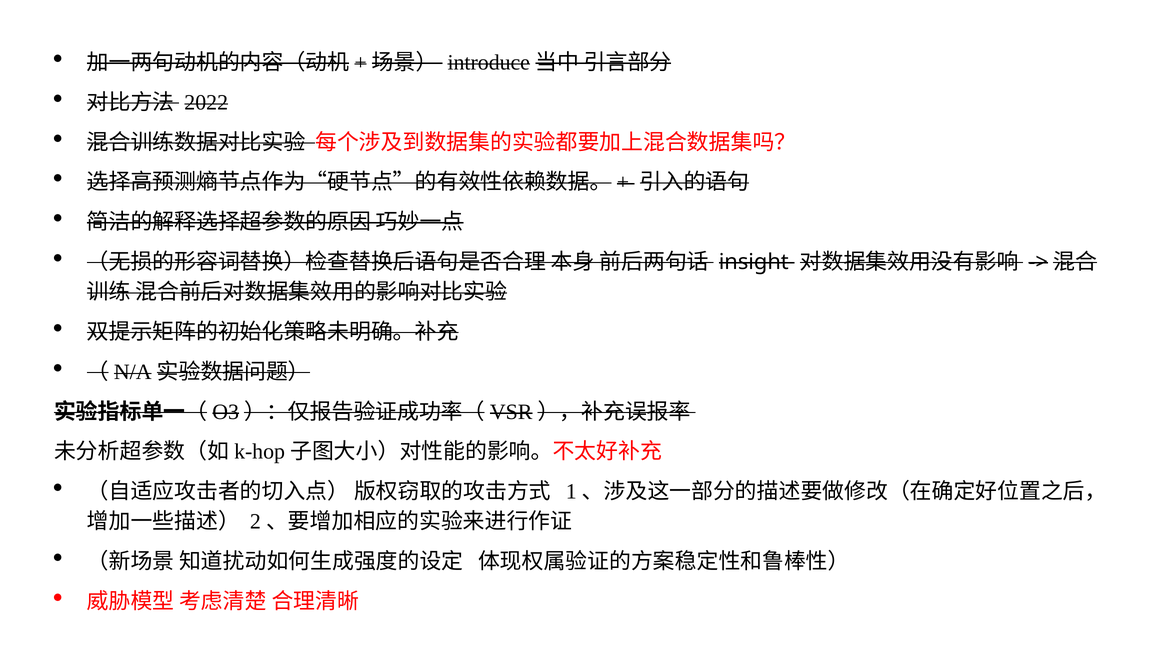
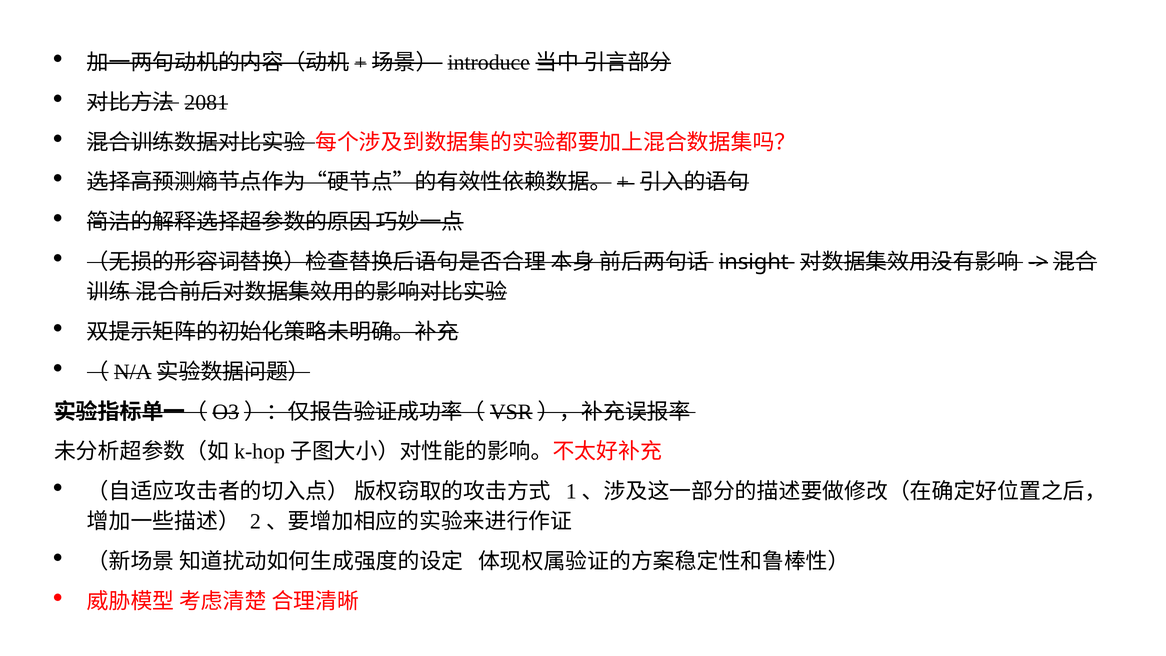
2022: 2022 -> 2081 (206, 102)
